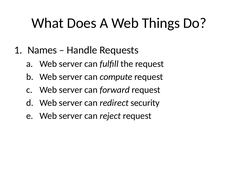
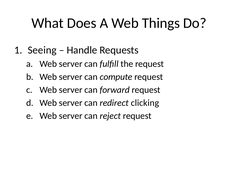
Names: Names -> Seeing (42, 50)
security: security -> clicking (145, 102)
